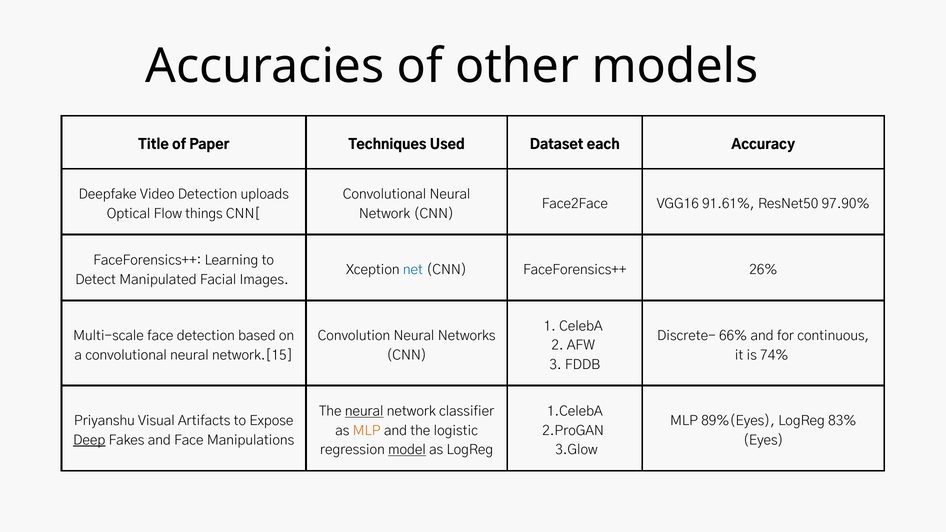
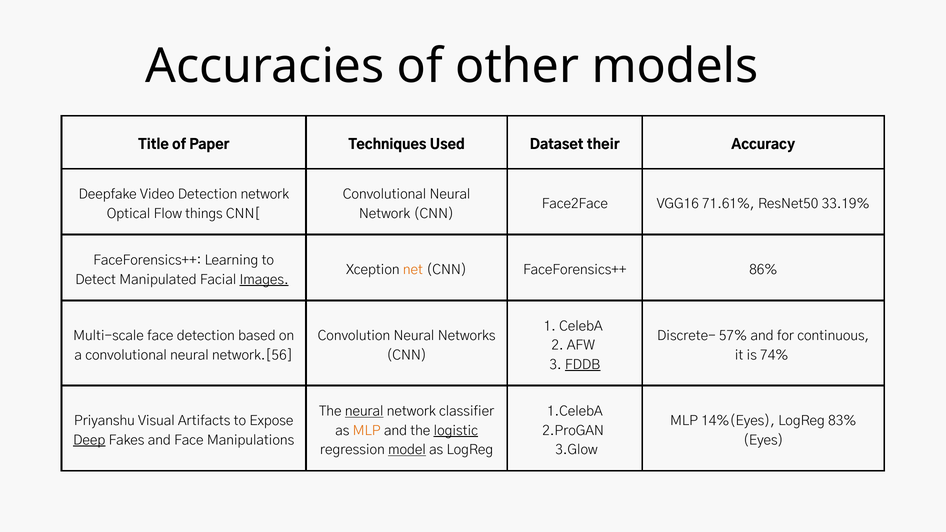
each: each -> their (603, 145)
Detection uploads: uploads -> network (265, 194)
91.61%: 91.61% -> 71.61% (728, 204)
97.90%: 97.90% -> 33.19% (846, 204)
net colour: blue -> orange (413, 270)
26%: 26% -> 86% (763, 270)
Images underline: none -> present (264, 280)
66%: 66% -> 57% (733, 336)
network.[15: network.[15 -> network.[56 (252, 355)
FDDB underline: none -> present (583, 365)
89%(Eyes: 89%(Eyes -> 14%(Eyes (738, 421)
logistic underline: none -> present (456, 431)
